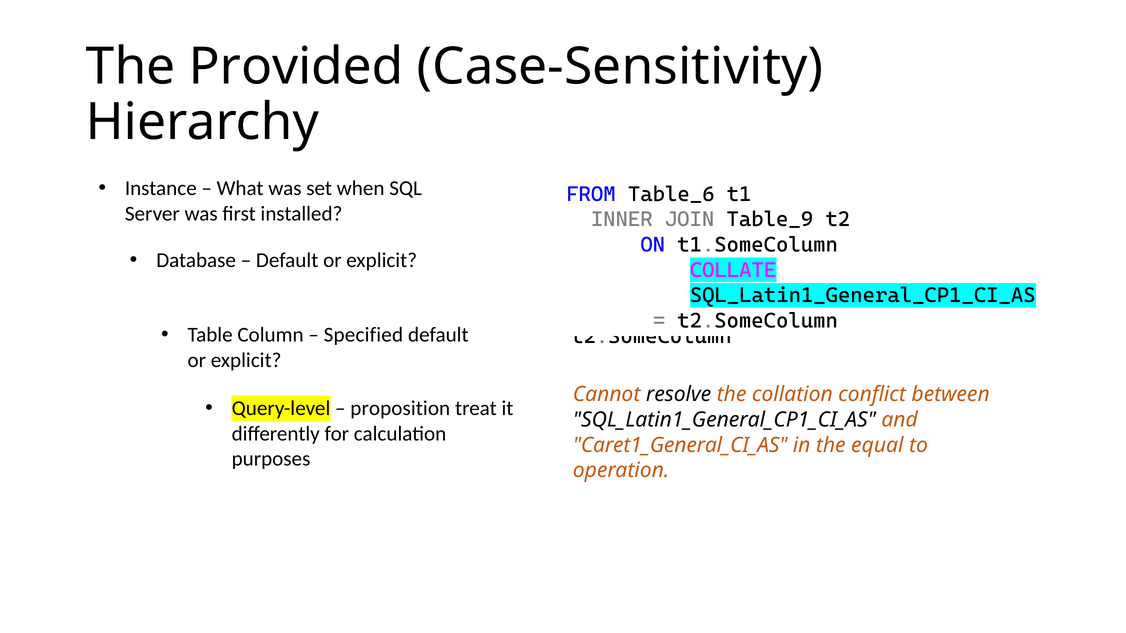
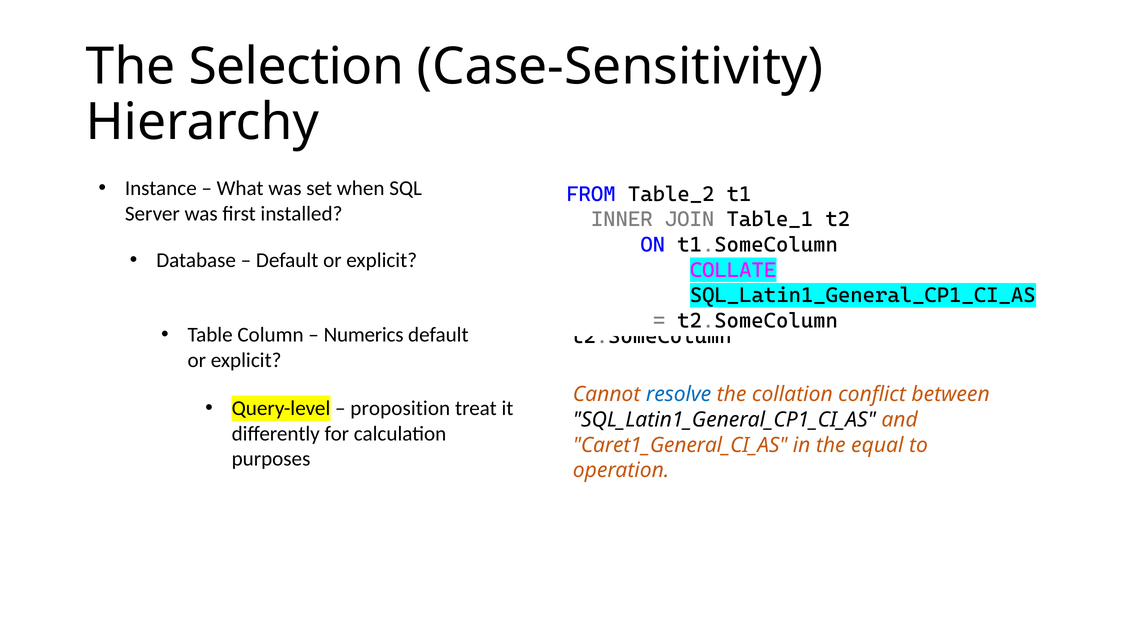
Provided: Provided -> Selection (296, 67)
FROM Table_6: Table_6 -> Table_2 (671, 194)
JOIN Table_9: Table_9 -> Table_1 (770, 220)
Specified: Specified -> Numerics (364, 335)
resolve colour: black -> blue (679, 395)
